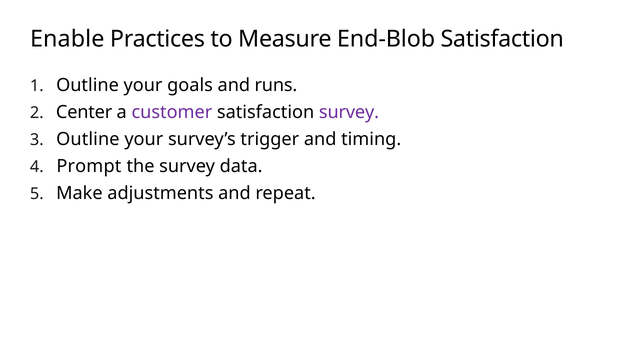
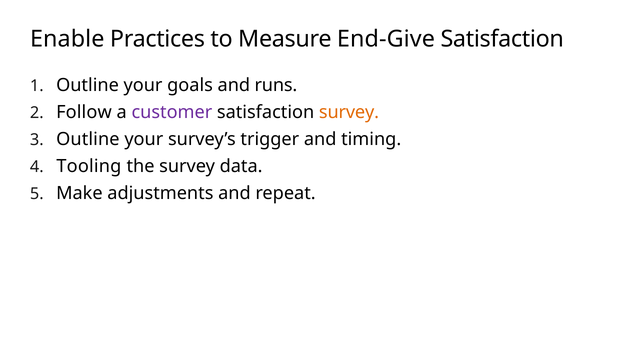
End-Blob: End-Blob -> End-Give (386, 39)
Center: Center -> Follow (84, 112)
survey colour: purple -> orange (349, 112)
Prompt: Prompt -> Tooling (89, 166)
